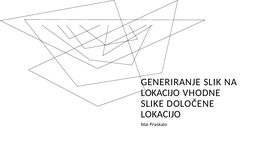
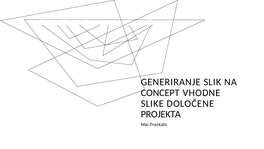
LOKACIJO: LOKACIJO -> CONCEPT (160, 93)
LOKACIJO: LOKACIJO -> PROJEKTA (161, 114)
